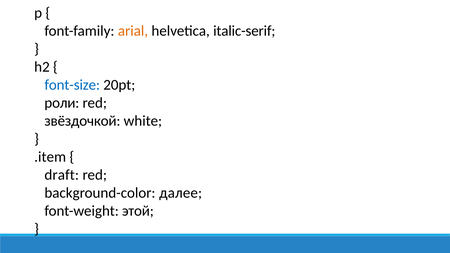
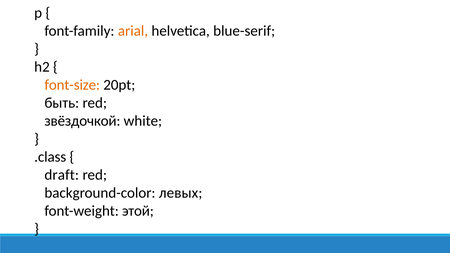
italic-serif: italic-serif -> blue-serif (244, 31)
font-size colour: blue -> orange (72, 85)
роли: роли -> быть (62, 103)
.item: .item -> .class (50, 157)
далее: далее -> левых (181, 193)
